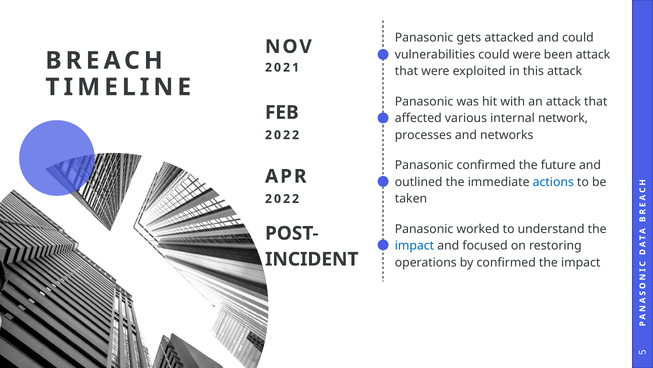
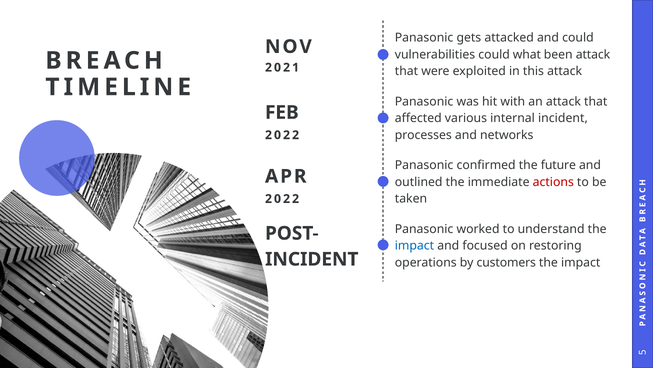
could were: were -> what (527, 54)
internal network: network -> incident (563, 118)
actions colour: blue -> red (553, 182)
by confirmed: confirmed -> customers (506, 262)
